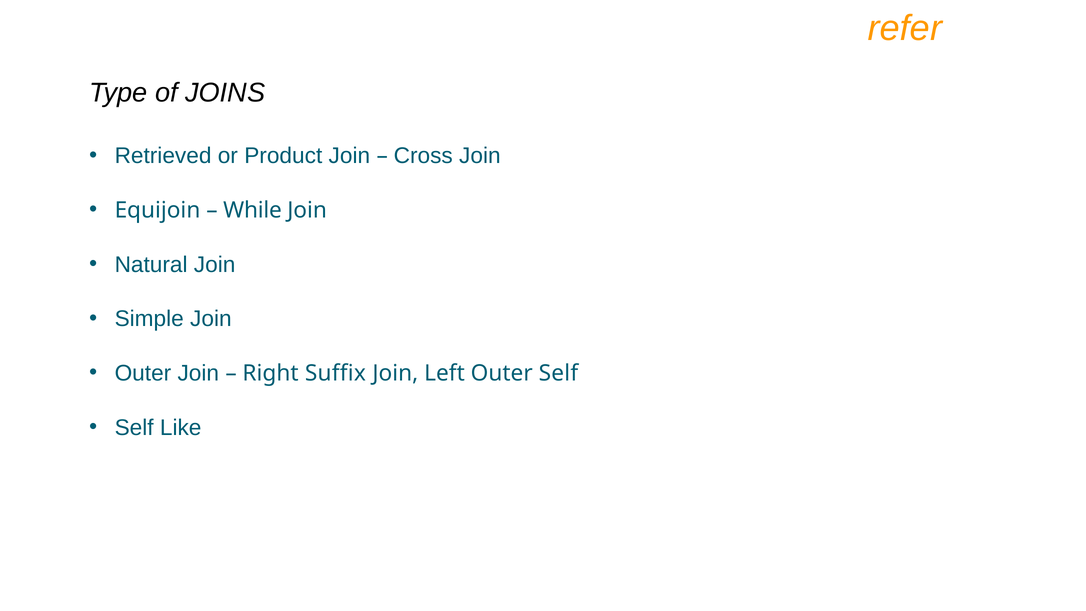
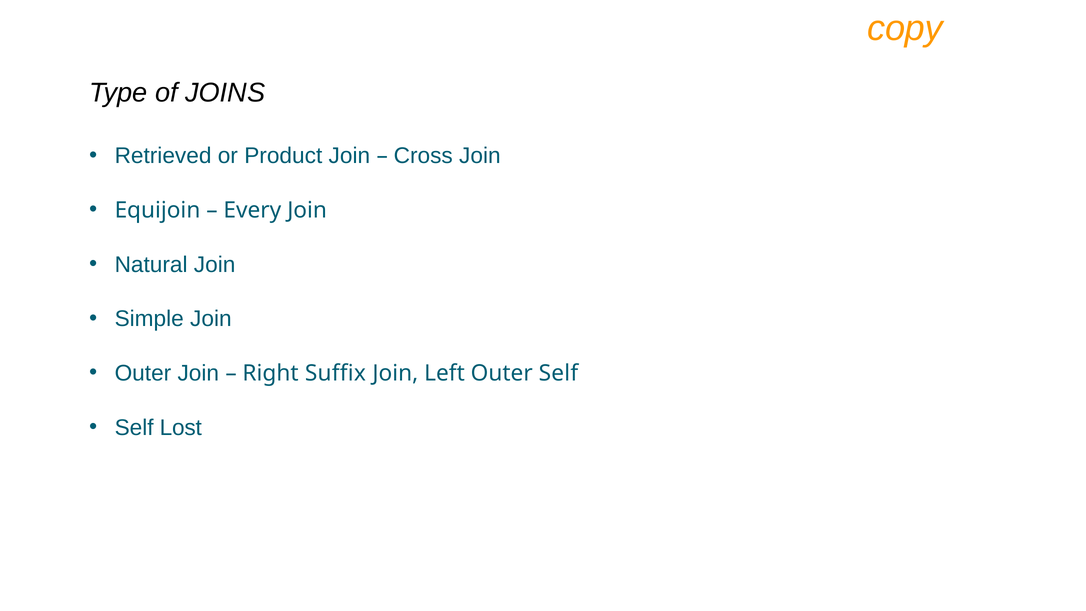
refer: refer -> copy (905, 28)
While: While -> Every (252, 210)
Like: Like -> Lost (181, 428)
